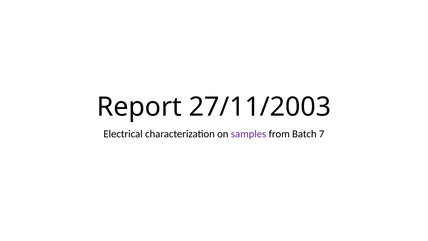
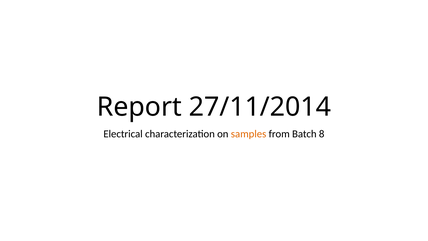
27/11/2003: 27/11/2003 -> 27/11/2014 (260, 107)
samples colour: purple -> orange (249, 134)
7: 7 -> 8 (322, 134)
